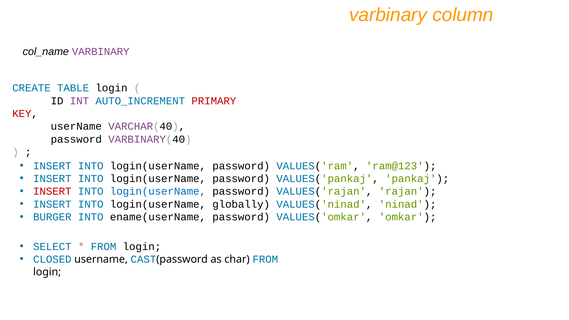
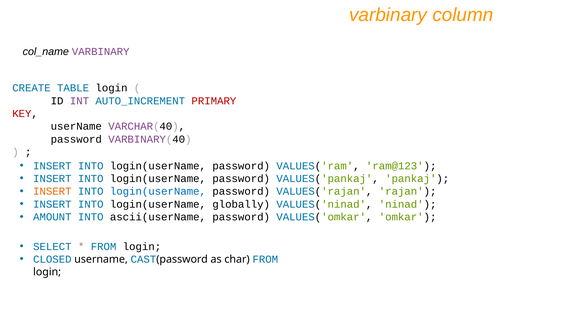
INSERT colour: red -> orange (52, 192)
BURGER: BURGER -> AMOUNT (52, 217)
ename(userName: ename(userName -> ascii(userName (158, 217)
